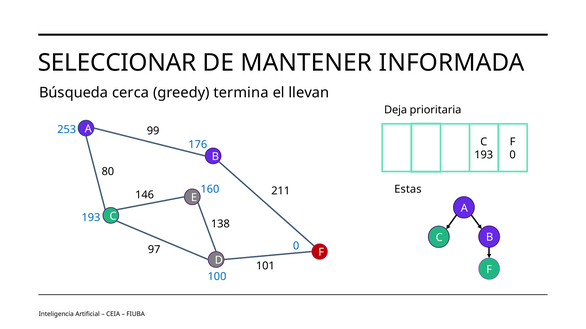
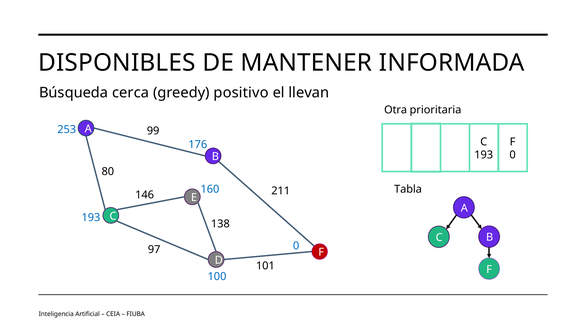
SELECCIONAR: SELECCIONAR -> DISPONIBLES (117, 63)
termina: termina -> positivo (241, 93)
Deja: Deja -> Otra (396, 110)
Estas: Estas -> Tabla (408, 190)
